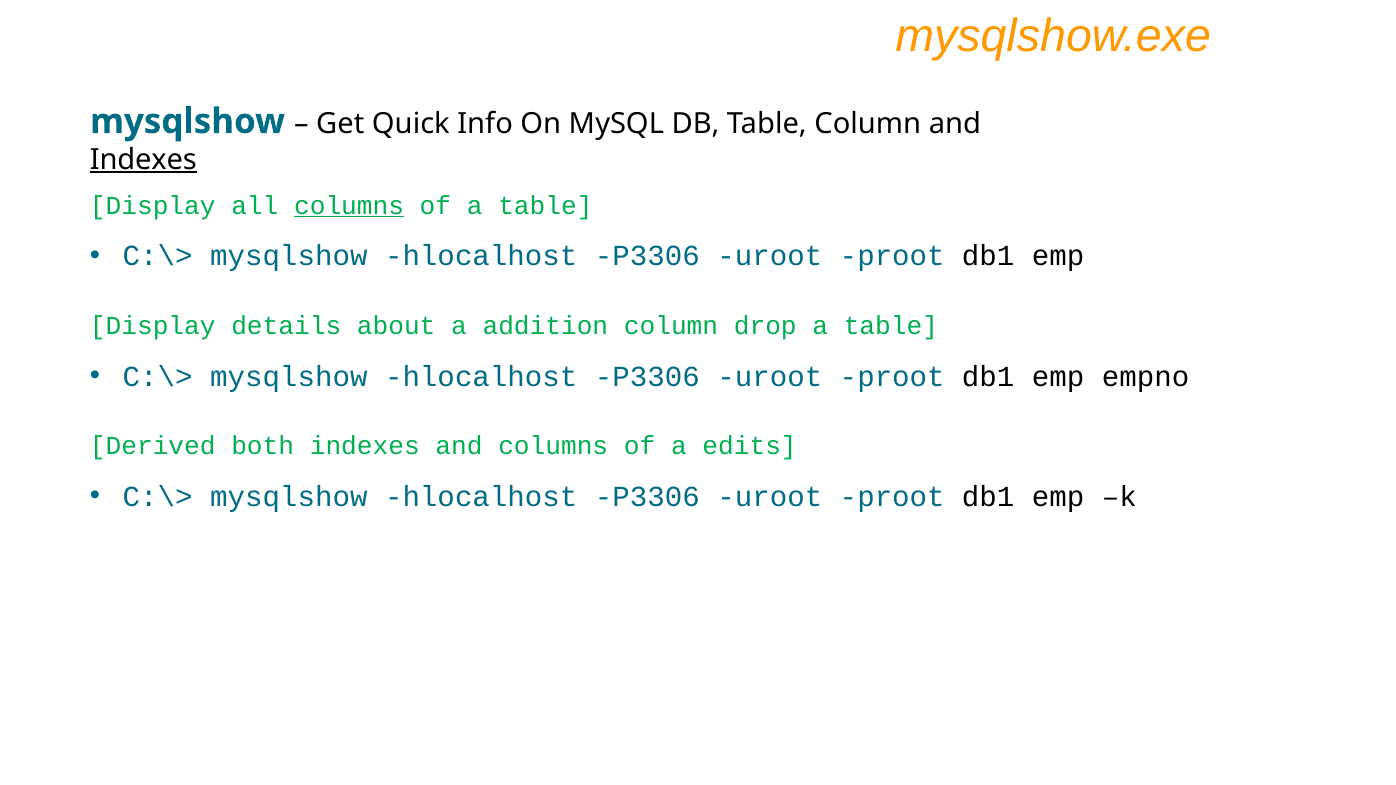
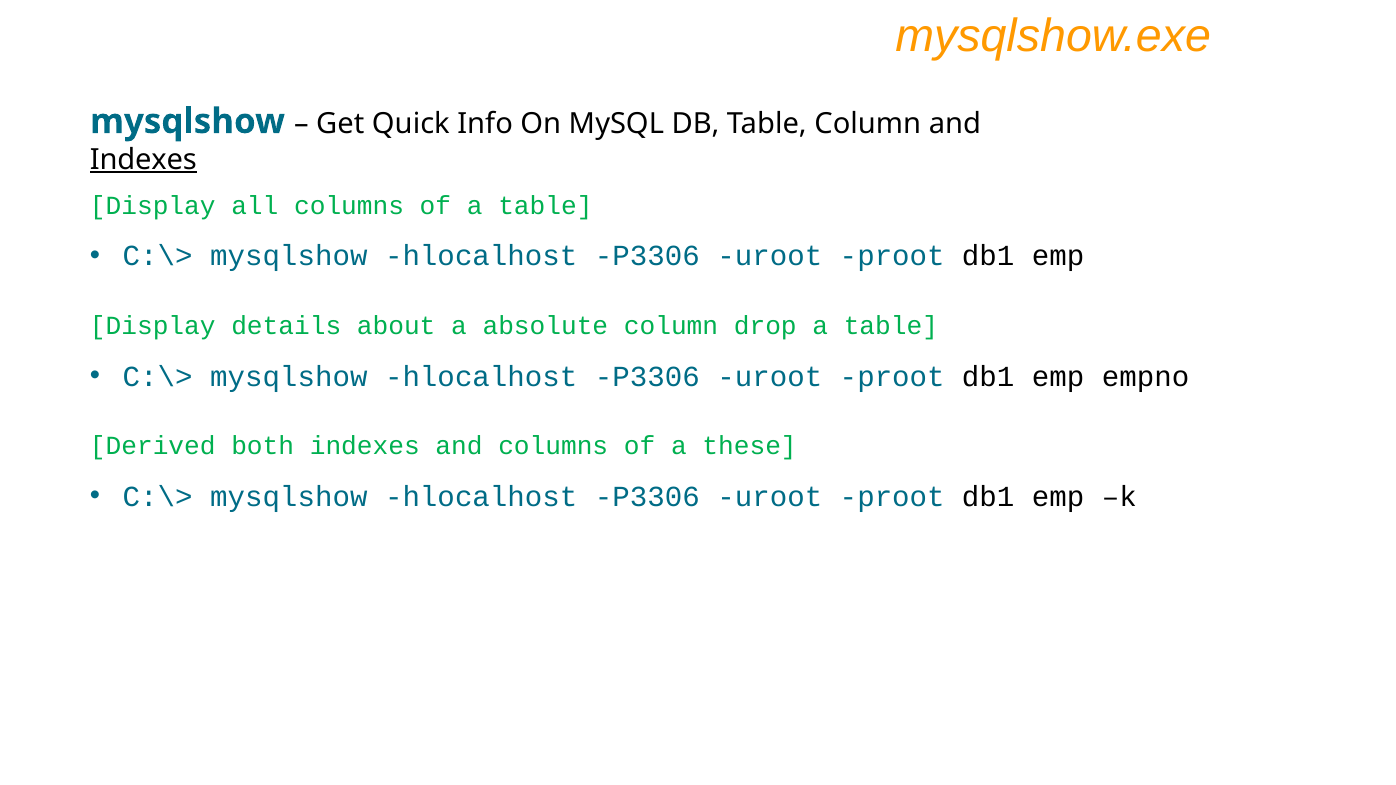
columns underline: present -> none (349, 206)
addition: addition -> absolute (545, 326)
edits: edits -> these (750, 446)
